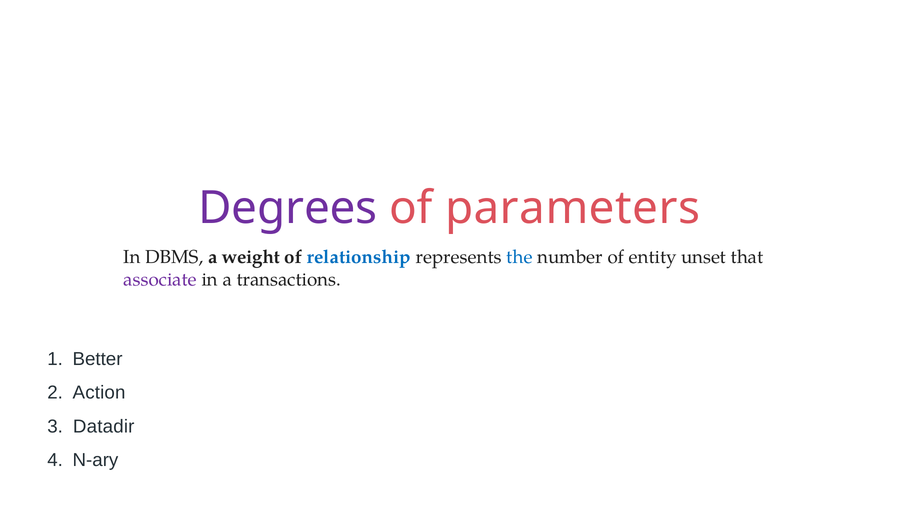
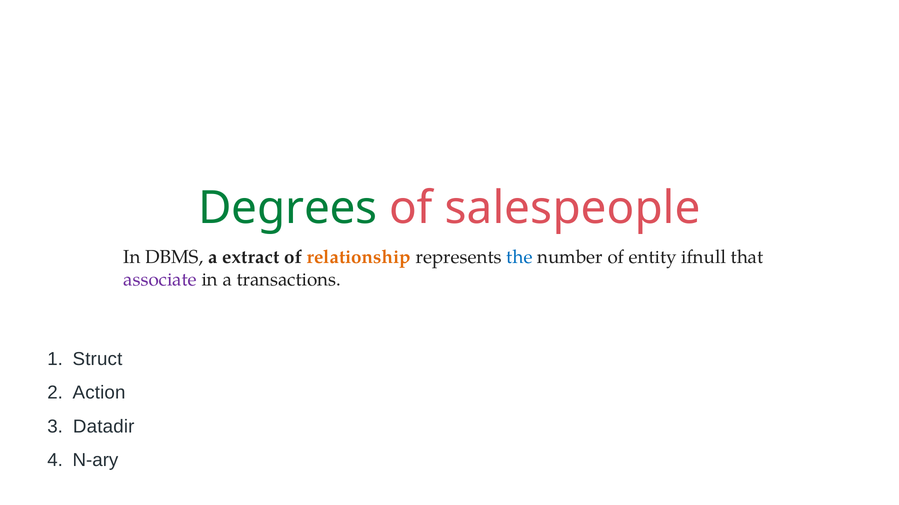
Degrees colour: purple -> green (288, 208)
parameters: parameters -> salespeople (573, 208)
weight: weight -> extract (251, 257)
relationship colour: blue -> orange (359, 257)
unset: unset -> ifnull (704, 257)
Better: Better -> Struct (97, 360)
